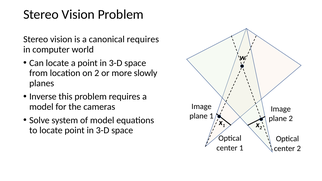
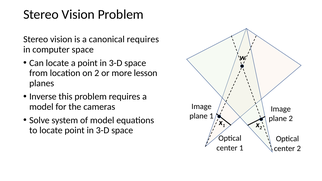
computer world: world -> space (83, 49)
slowly: slowly -> lesson (146, 73)
